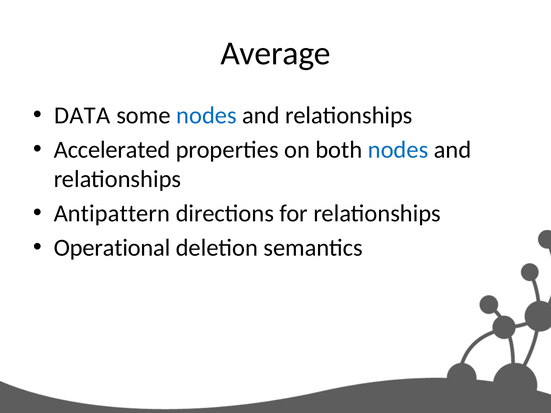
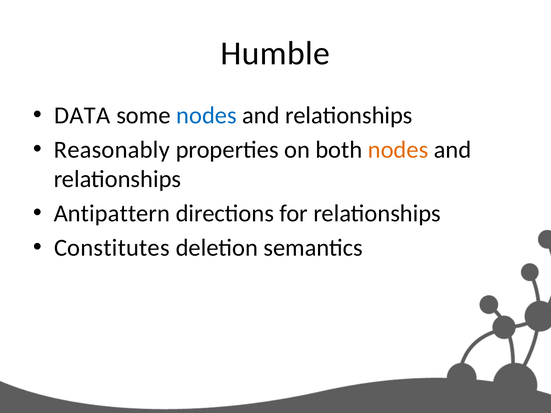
Average: Average -> Humble (275, 53)
Accelerated: Accelerated -> Reasonably (112, 150)
nodes colour: blue -> orange (398, 150)
Operational: Operational -> Constitutes (112, 248)
